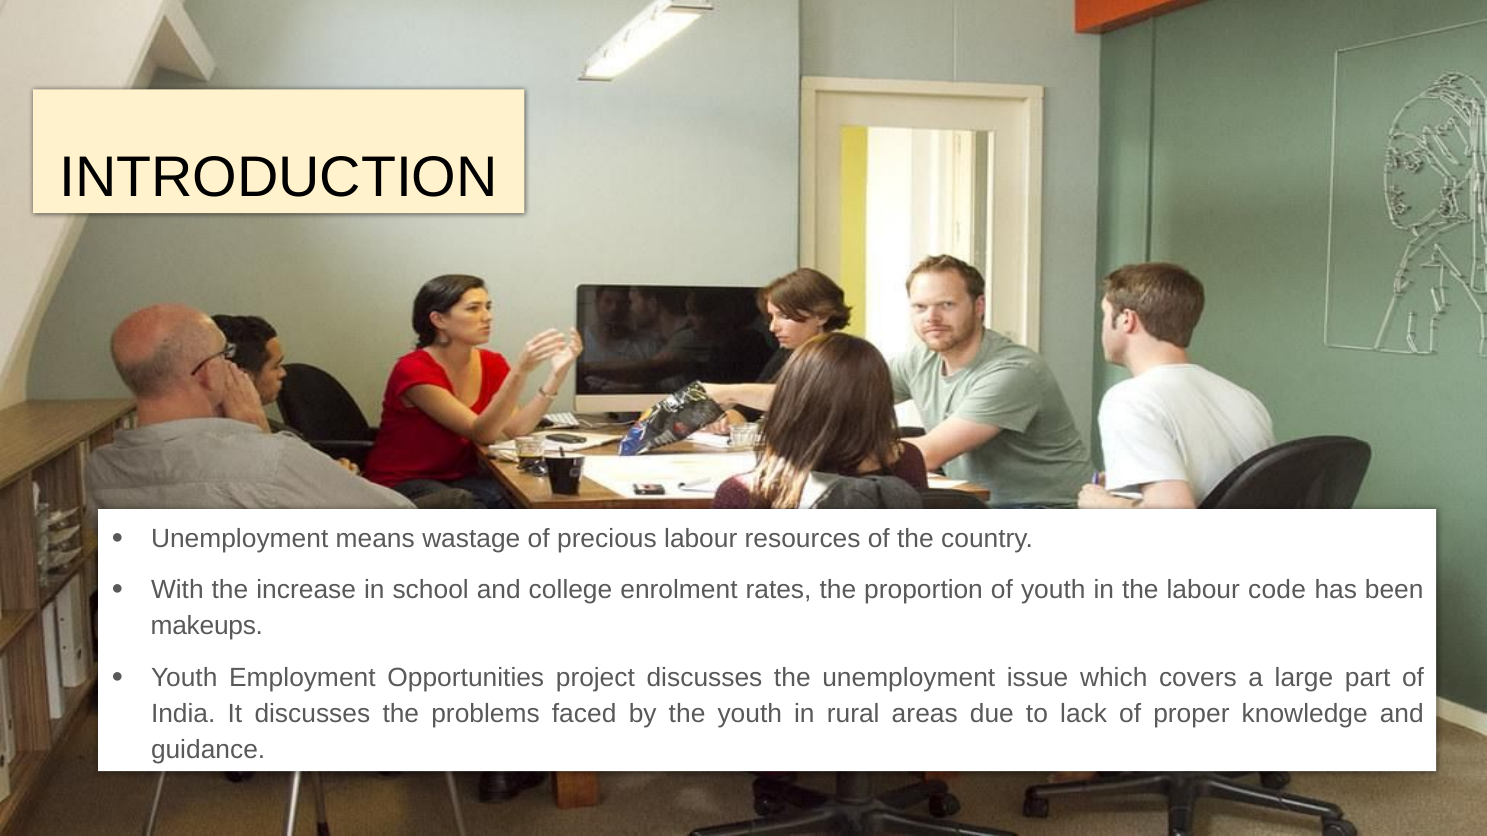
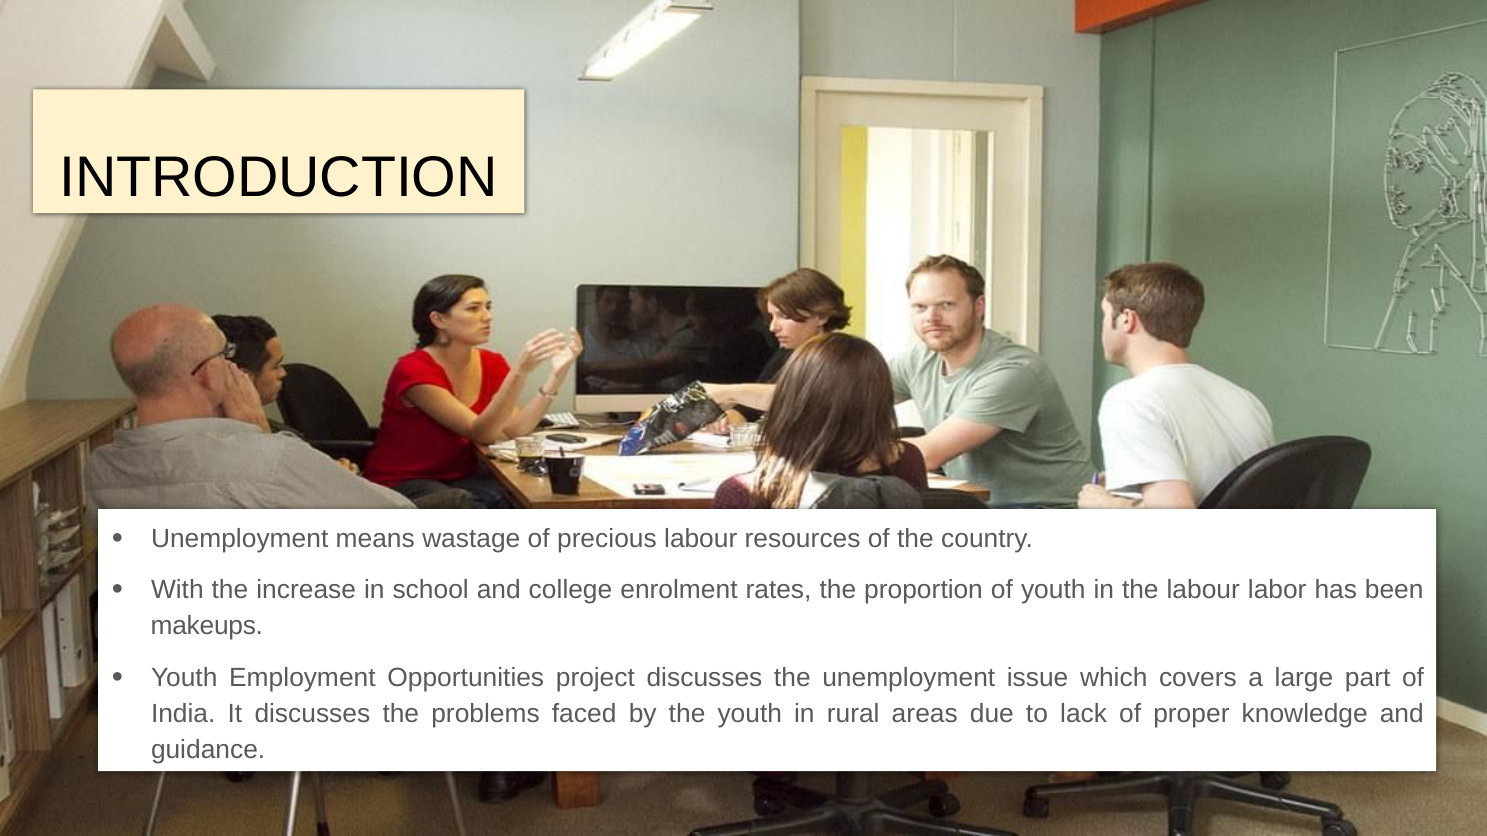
code: code -> labor (1277, 590)
